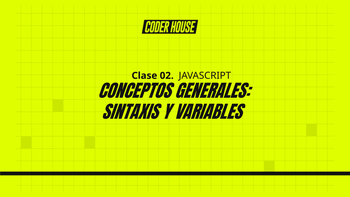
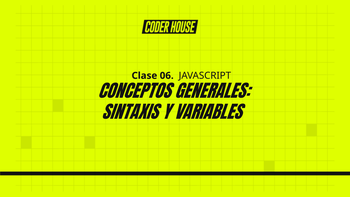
02: 02 -> 06 (167, 76)
